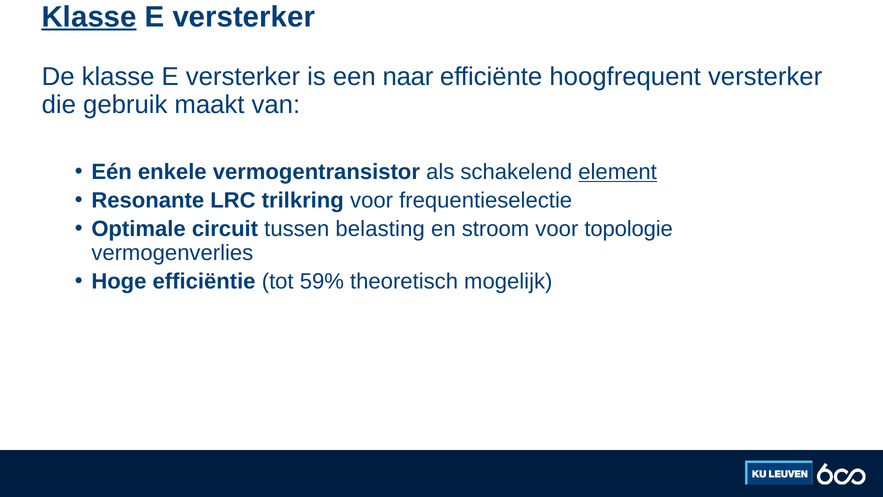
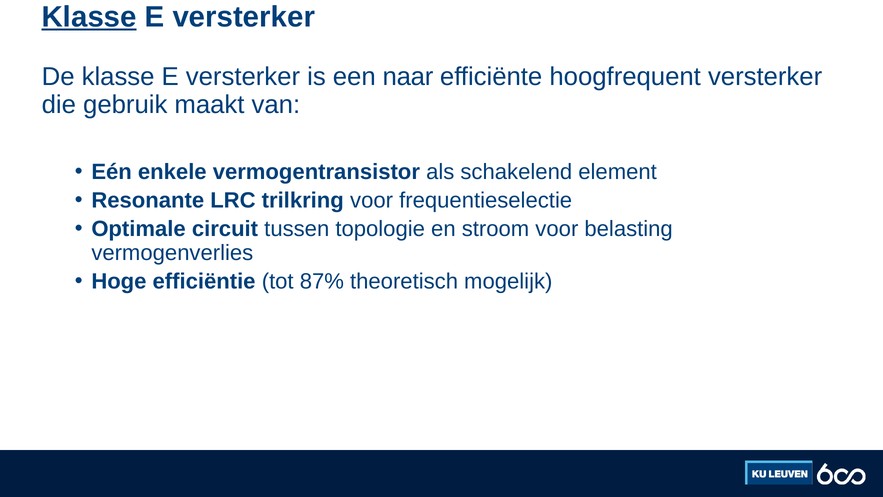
element underline: present -> none (618, 172)
belasting: belasting -> topologie (380, 229)
topologie: topologie -> belasting (629, 229)
59%: 59% -> 87% (322, 281)
